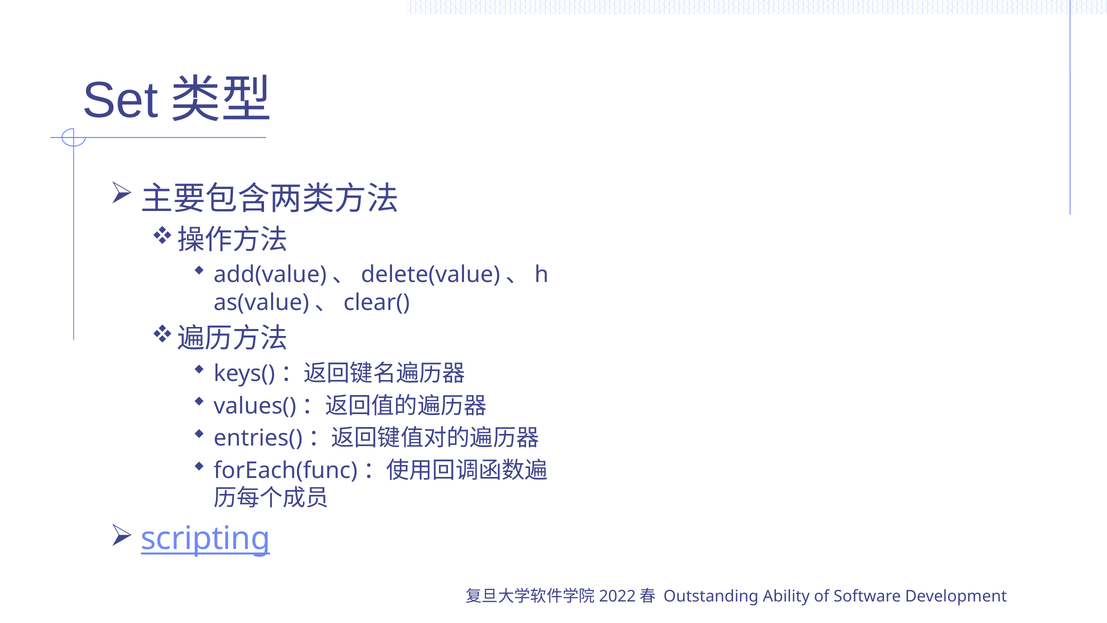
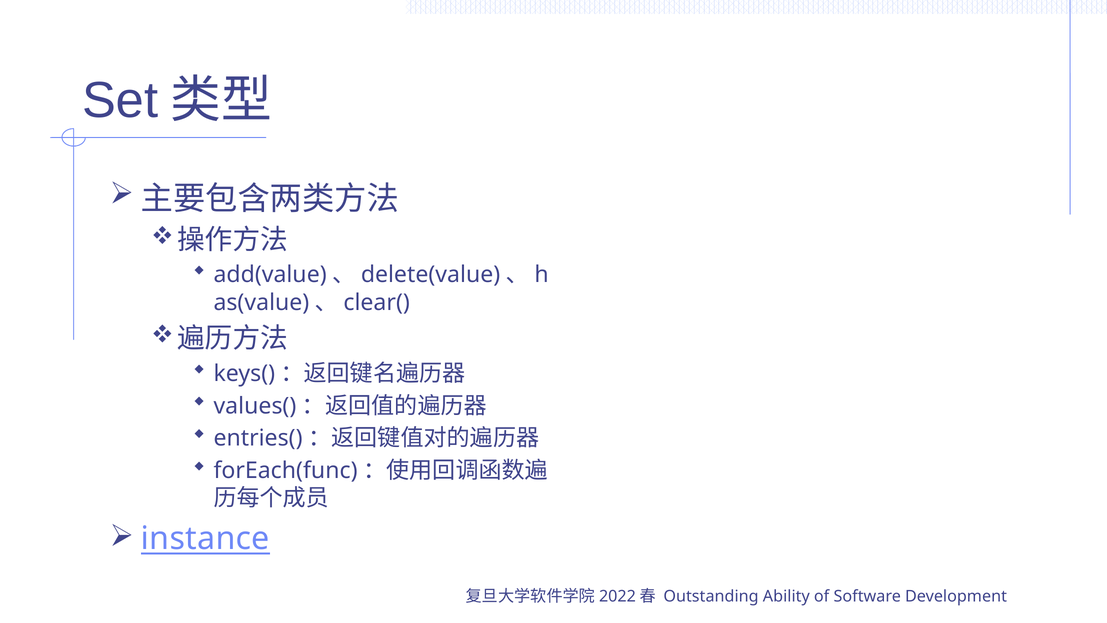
scripting: scripting -> instance (205, 538)
